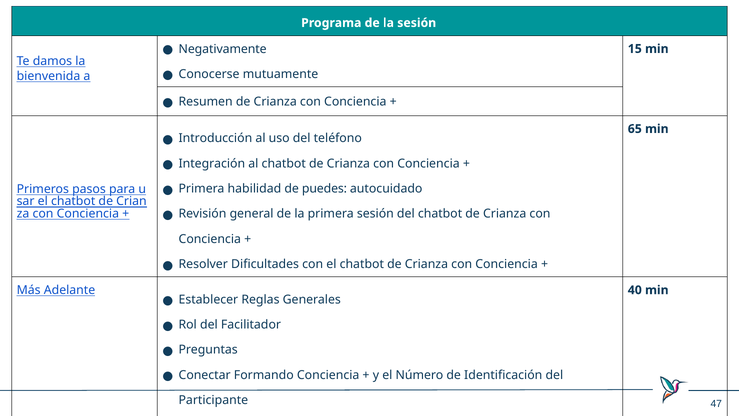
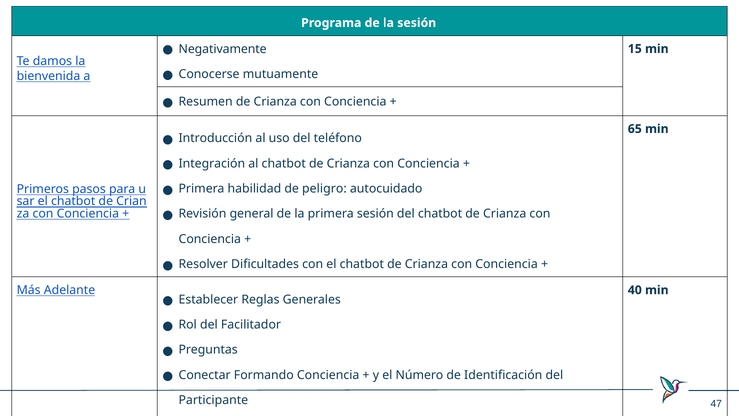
puedes: puedes -> peligro (324, 189)
